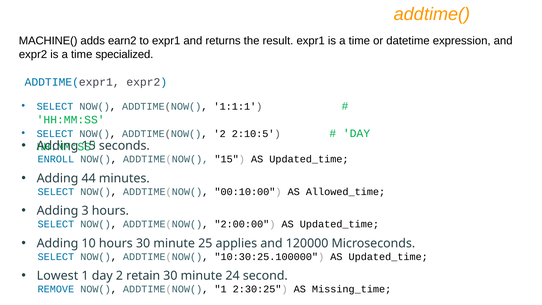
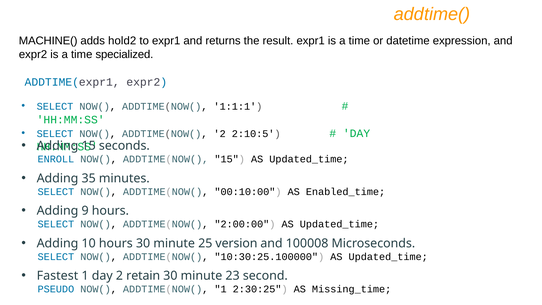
earn2: earn2 -> hold2 (122, 41)
44: 44 -> 35 (89, 178)
Allowed_time: Allowed_time -> Enabled_time (346, 192)
3: 3 -> 9 (85, 211)
applies: applies -> version (236, 243)
120000: 120000 -> 100008 (307, 243)
Lowest: Lowest -> Fastest (57, 276)
24: 24 -> 23 (233, 276)
REMOVE: REMOVE -> PSEUDO (56, 289)
